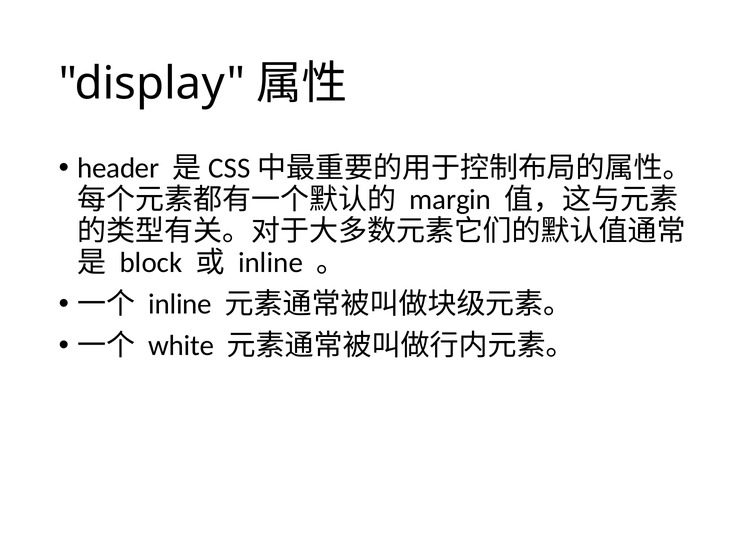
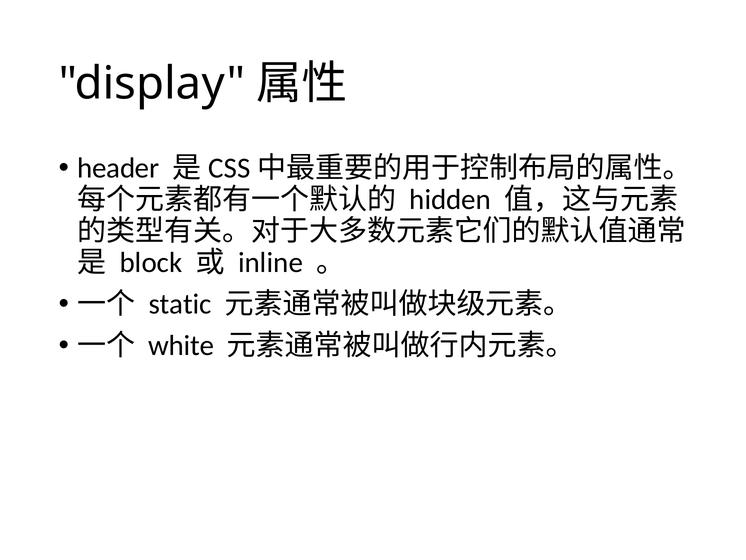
margin: margin -> hidden (450, 200)
inline: inline -> static (180, 304)
